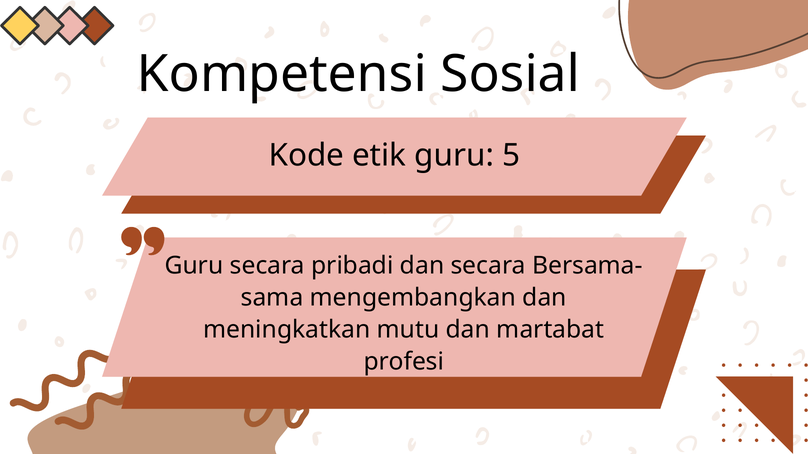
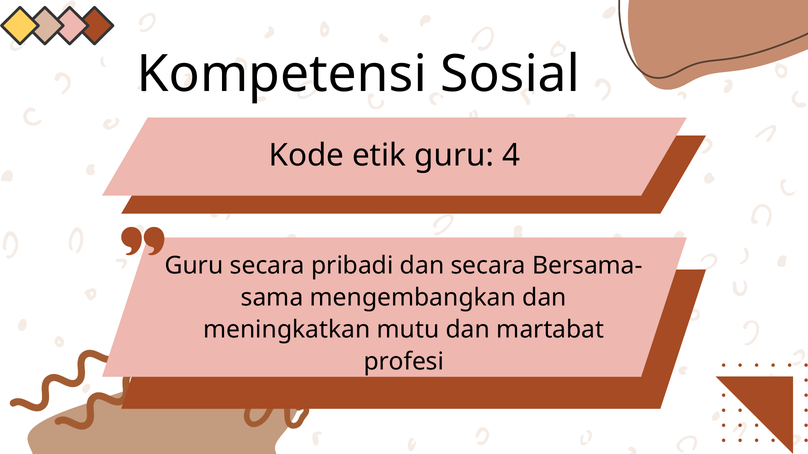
5: 5 -> 4 (511, 156)
